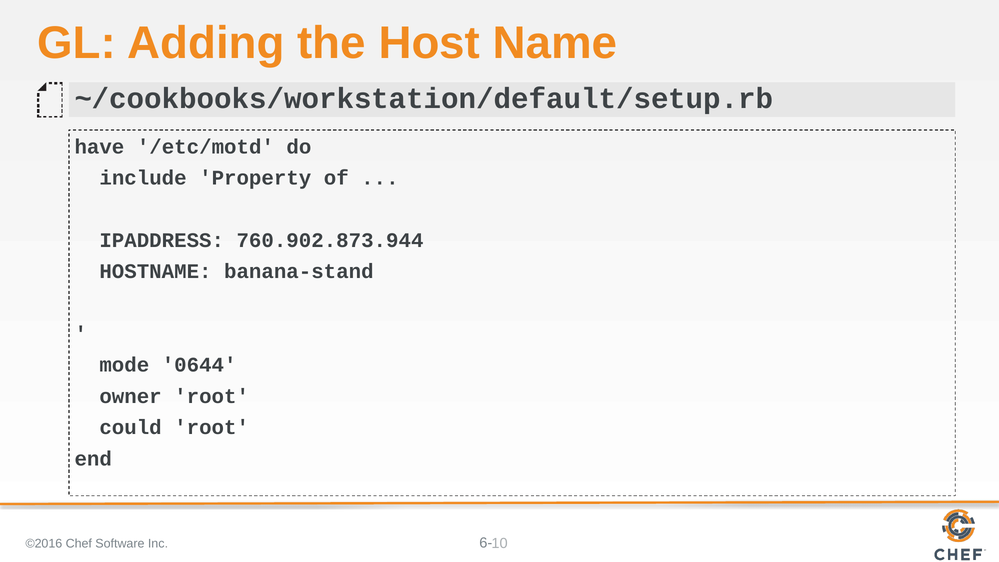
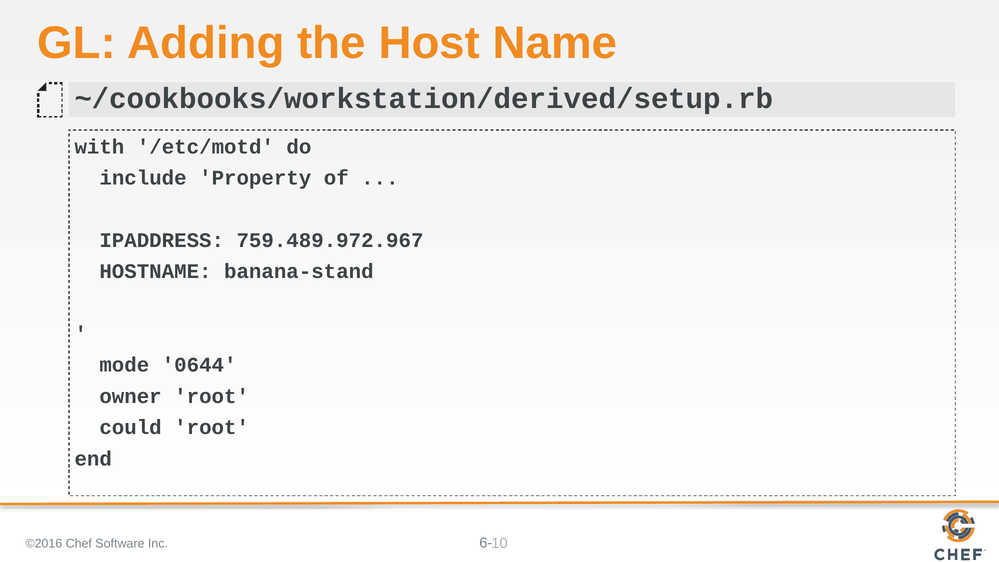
~/cookbooks/workstation/default/setup.rb: ~/cookbooks/workstation/default/setup.rb -> ~/cookbooks/workstation/derived/setup.rb (424, 99)
have: have -> with (99, 147)
760.902.873.944: 760.902.873.944 -> 759.489.972.967 (330, 240)
